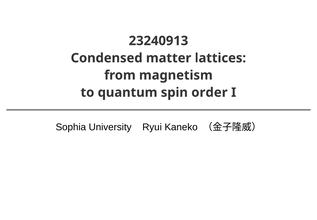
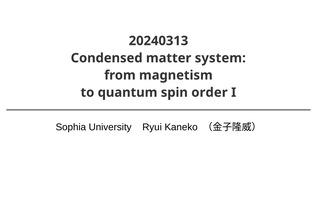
23240913: 23240913 -> 20240313 (158, 41)
lattices: lattices -> system (220, 58)
